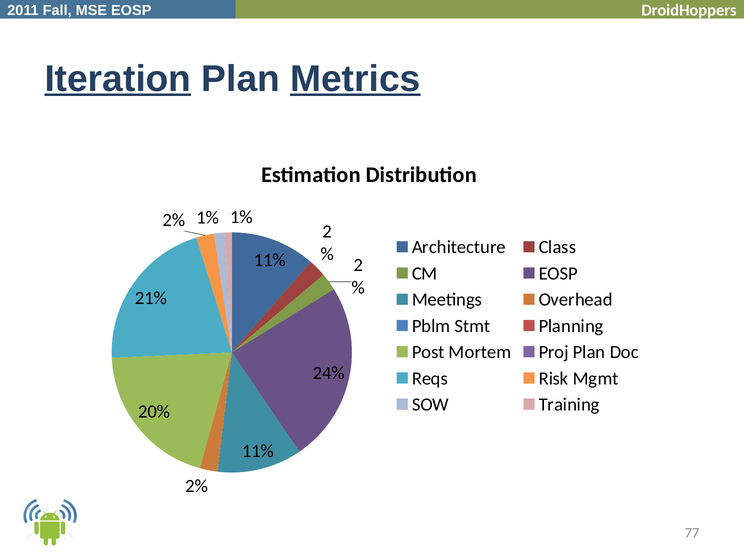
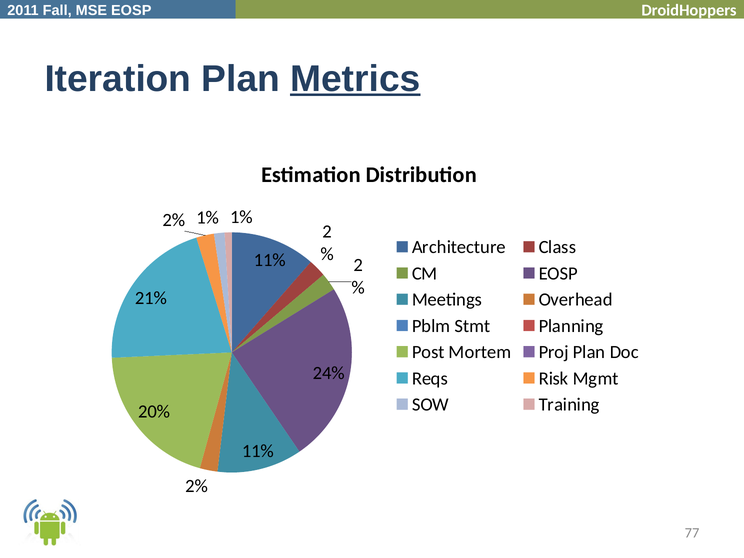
Iteration underline: present -> none (118, 79)
